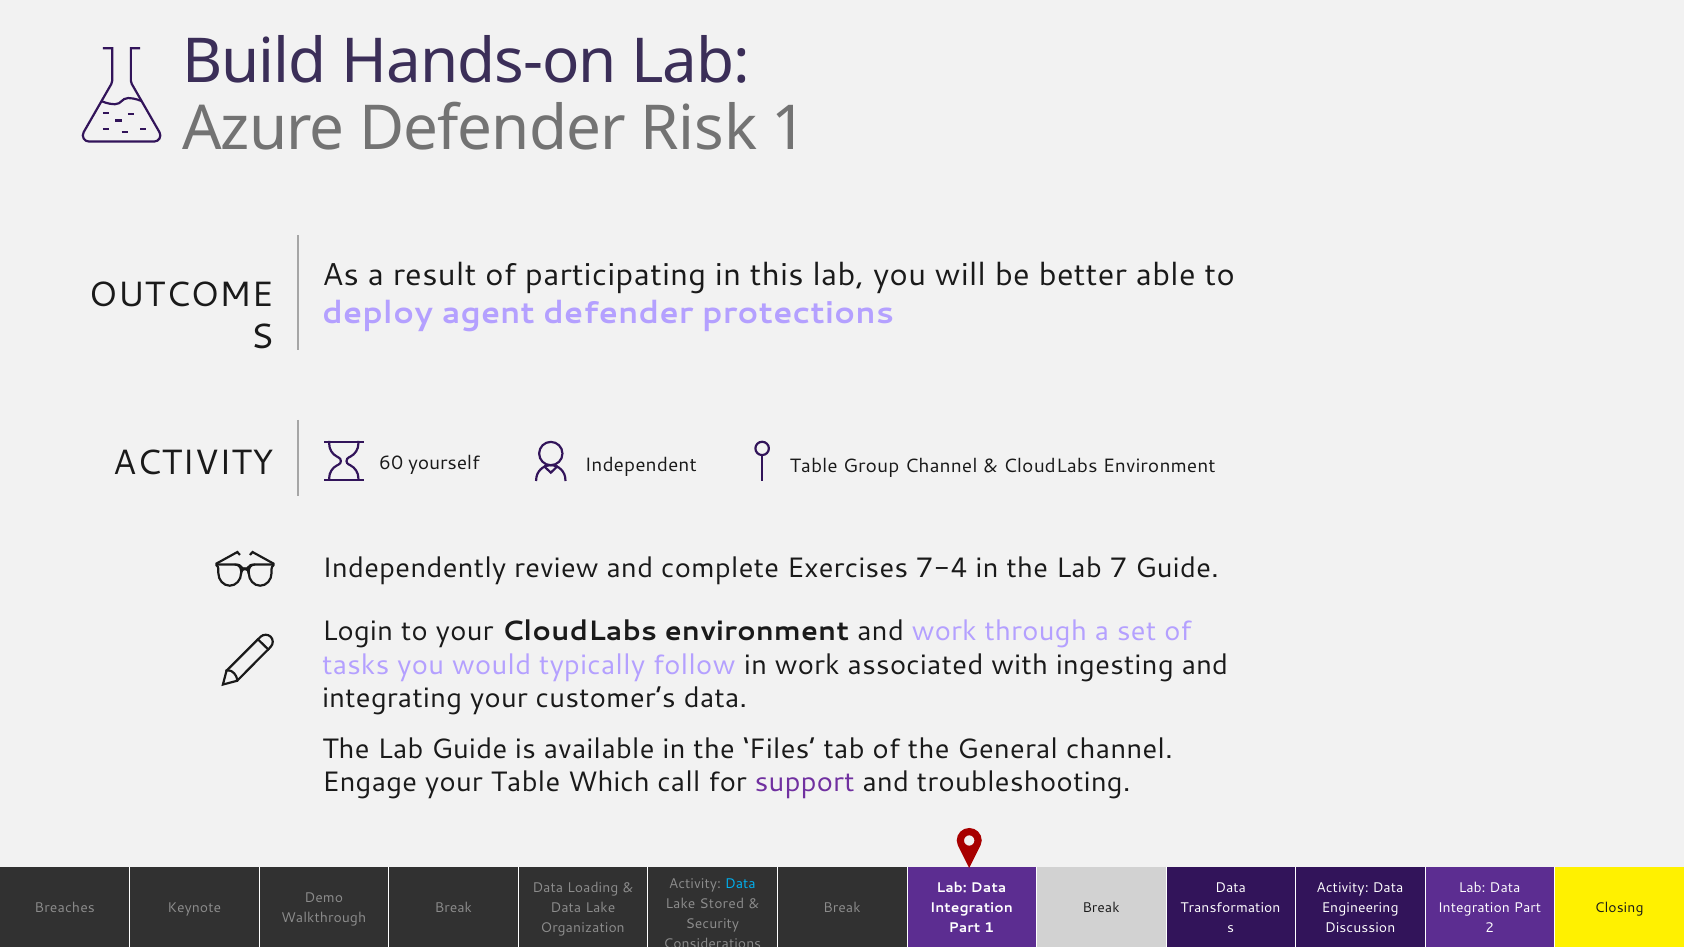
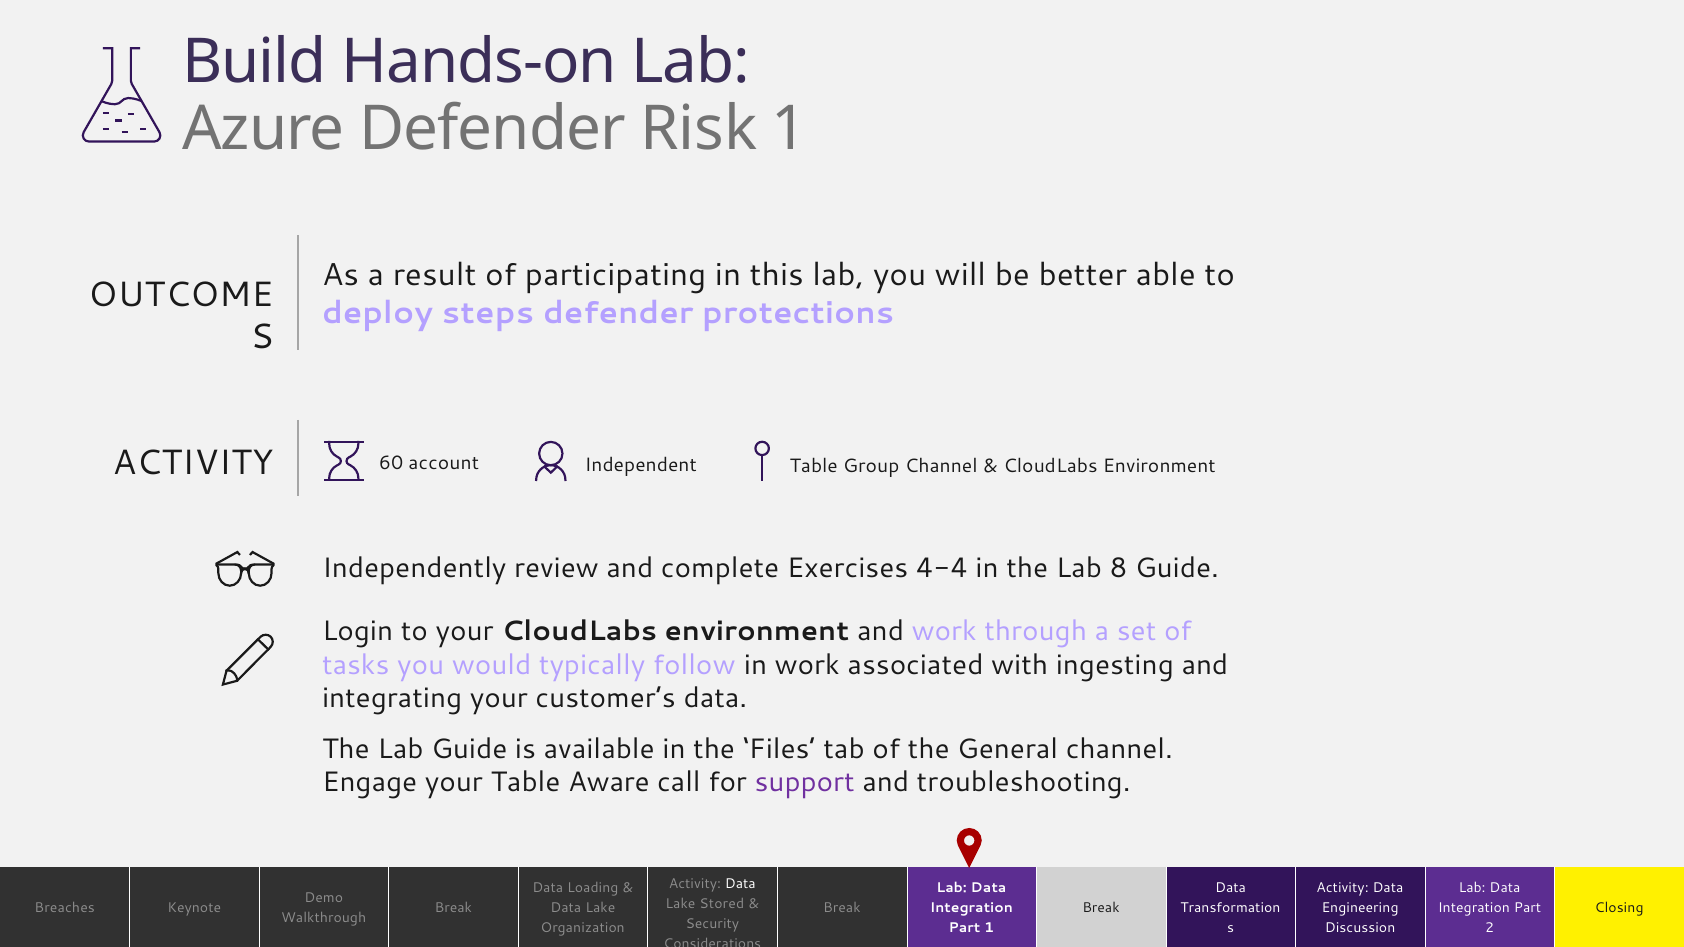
agent: agent -> steps (488, 313)
yourself: yourself -> account (444, 463)
7-4: 7-4 -> 4-4 (942, 568)
7: 7 -> 8 (1119, 568)
Which: Which -> Aware (609, 783)
Data colour: light blue -> white (740, 884)
